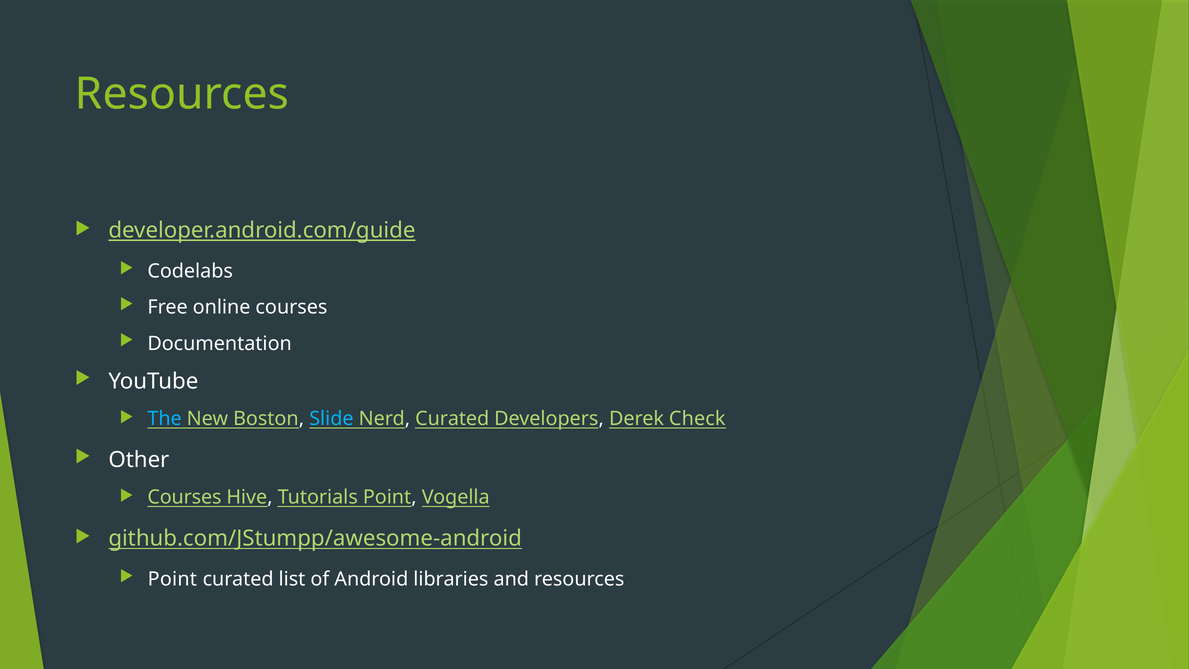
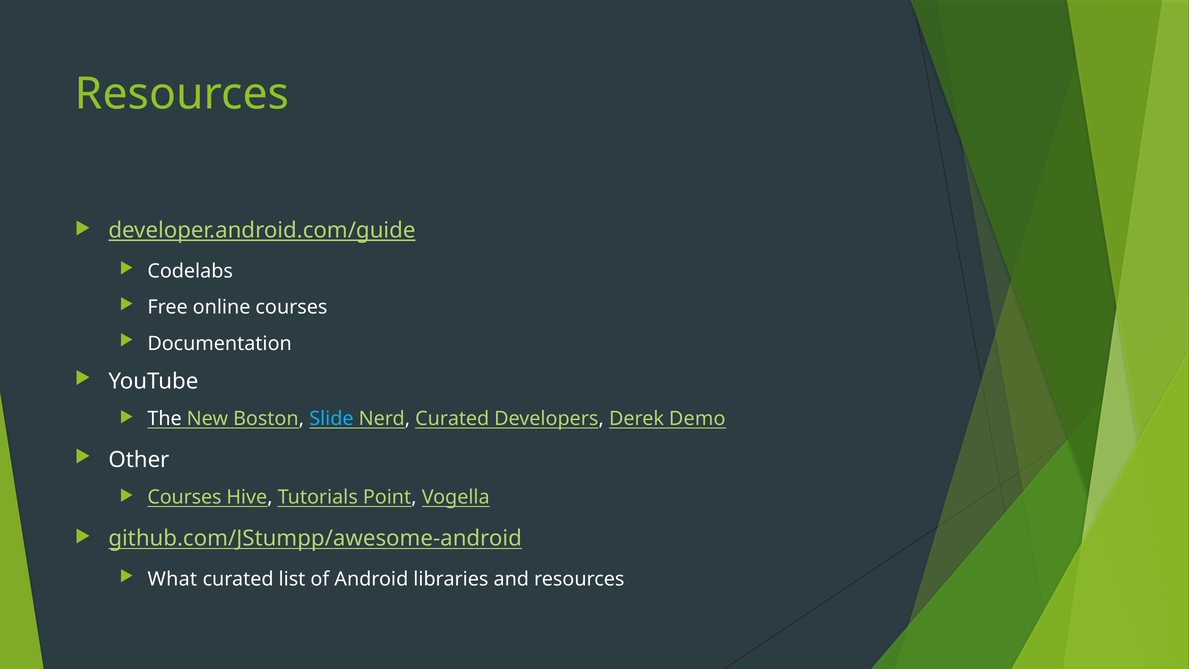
The colour: light blue -> white (165, 419)
Check: Check -> Demo (697, 419)
Point: Point -> What (172, 579)
